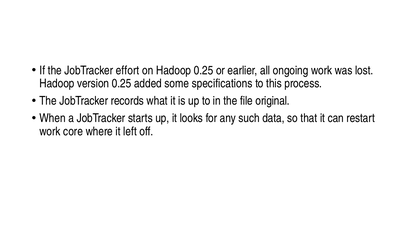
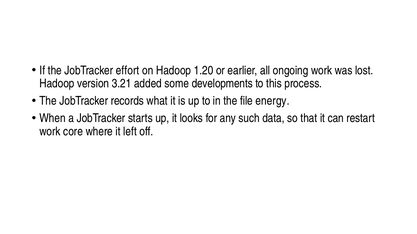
Hadoop 0.25: 0.25 -> 1.20 (204, 71)
version 0.25: 0.25 -> 3.21 (122, 84)
specifications: specifications -> developments (222, 84)
original: original -> energy (273, 101)
